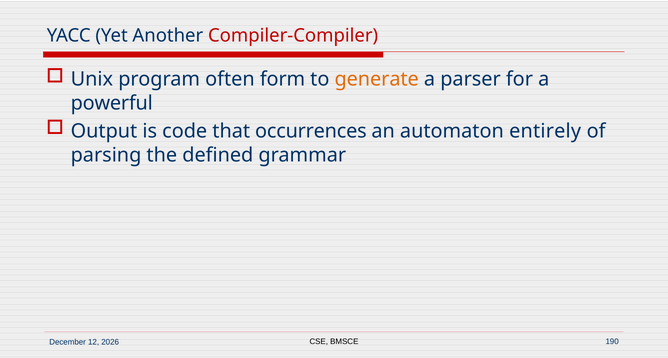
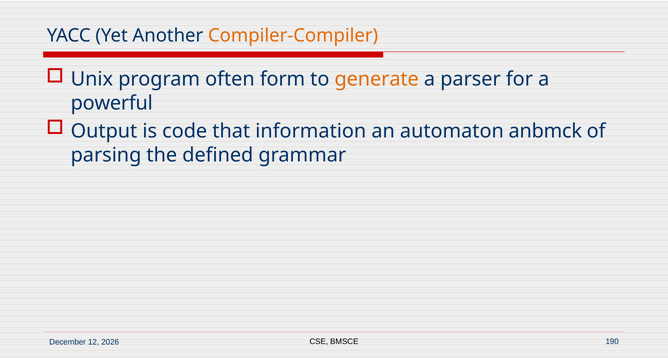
Compiler-Compiler colour: red -> orange (293, 35)
occurrences: occurrences -> information (311, 131)
entirely: entirely -> anbmck (545, 131)
